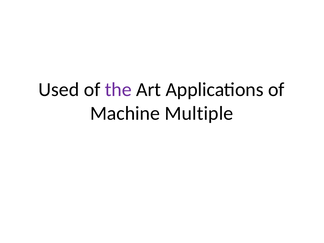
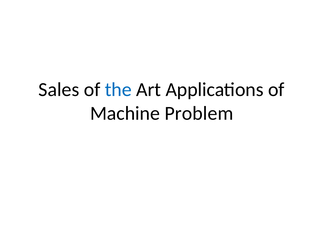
Used: Used -> Sales (59, 90)
the colour: purple -> blue (118, 90)
Multiple: Multiple -> Problem (199, 113)
